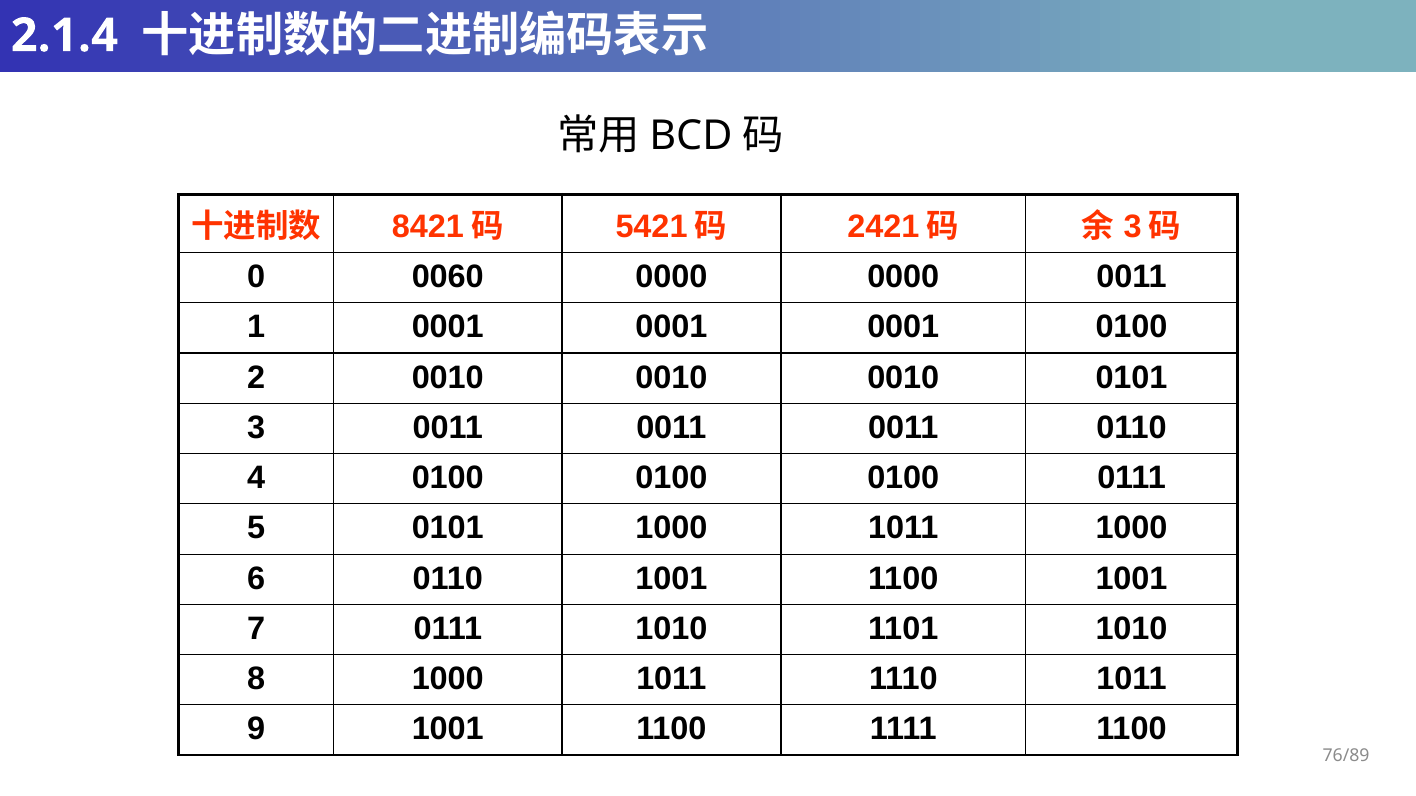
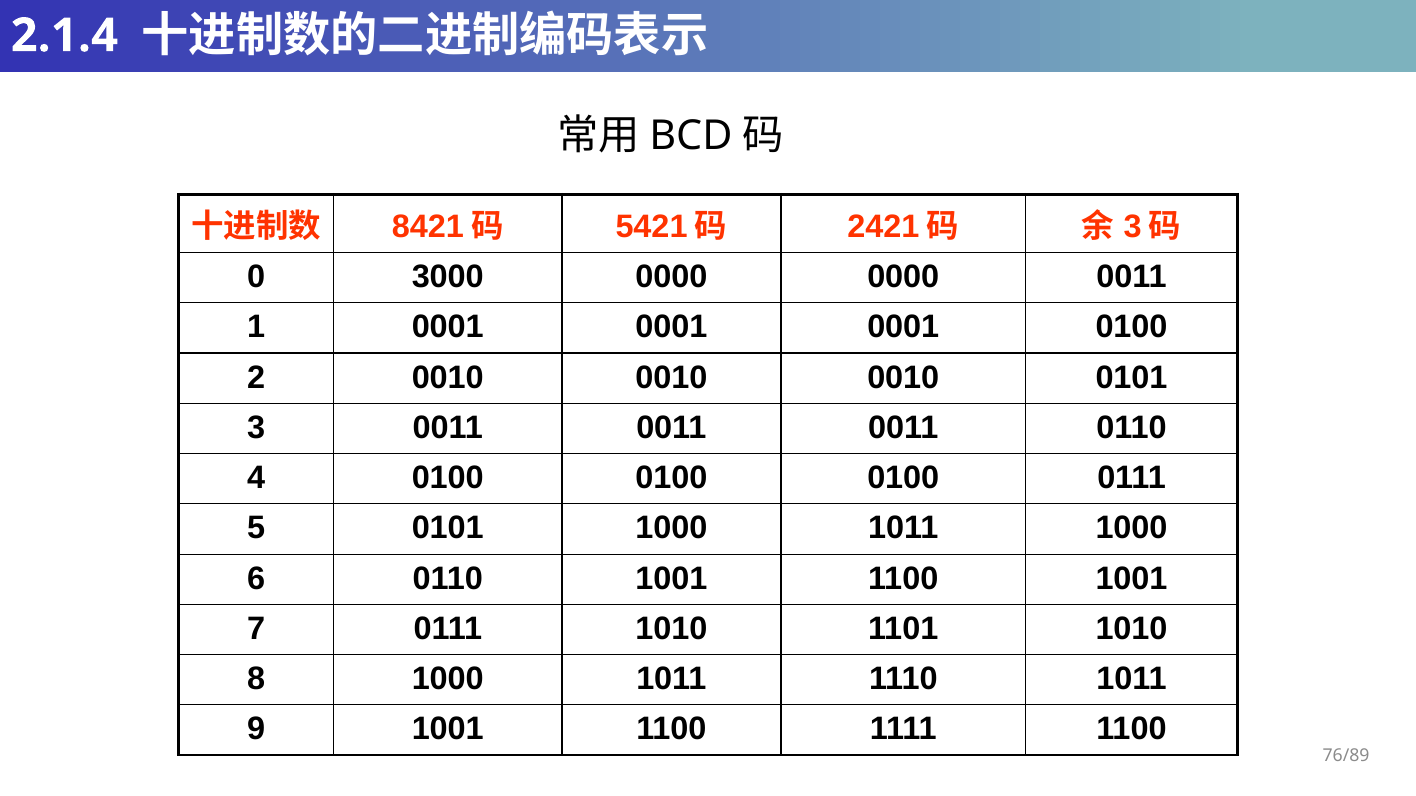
0060: 0060 -> 3000 (448, 277)
